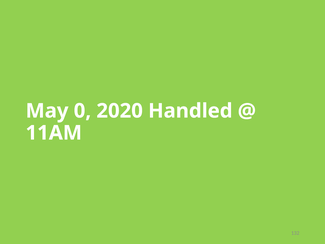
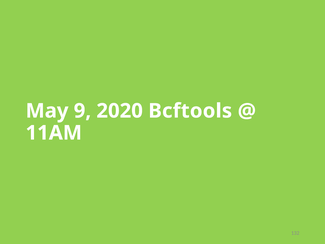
0: 0 -> 9 (82, 111)
Handled: Handled -> Bcftools (190, 111)
